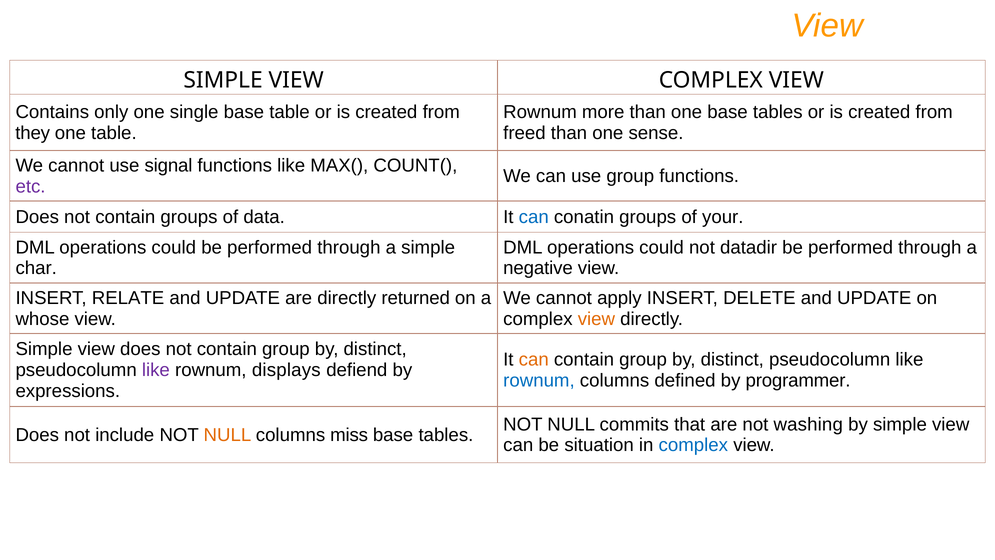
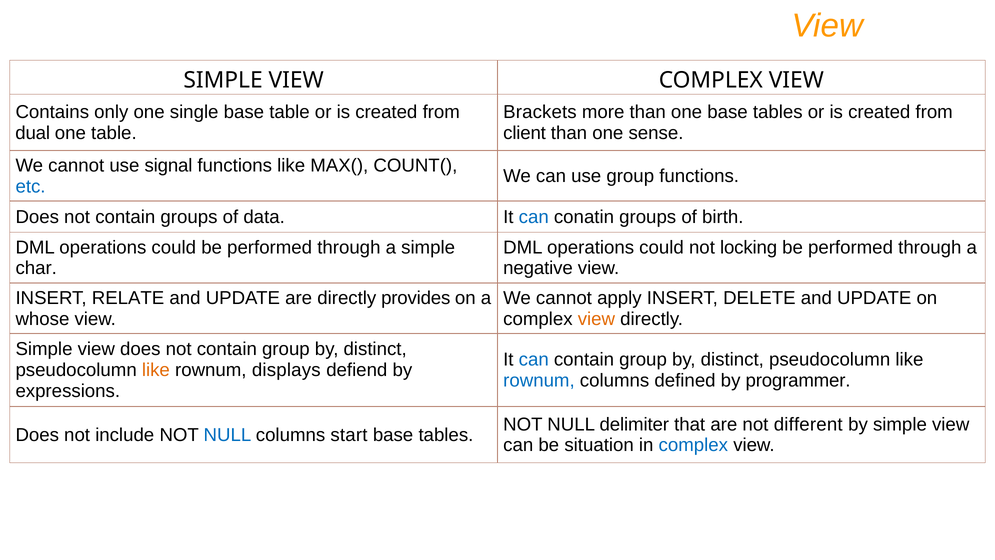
Rownum: Rownum -> Brackets (540, 112)
they: they -> dual (33, 133)
freed: freed -> client (525, 133)
etc colour: purple -> blue (31, 187)
your: your -> birth (723, 217)
datadir: datadir -> locking (749, 247)
returned: returned -> provides (416, 298)
can colour: orange -> blue (534, 360)
like colour: purple -> orange (156, 370)
commits: commits -> delimiter (634, 424)
washing: washing -> different (808, 424)
NULL colour: orange -> blue (227, 435)
miss: miss -> start (349, 435)
